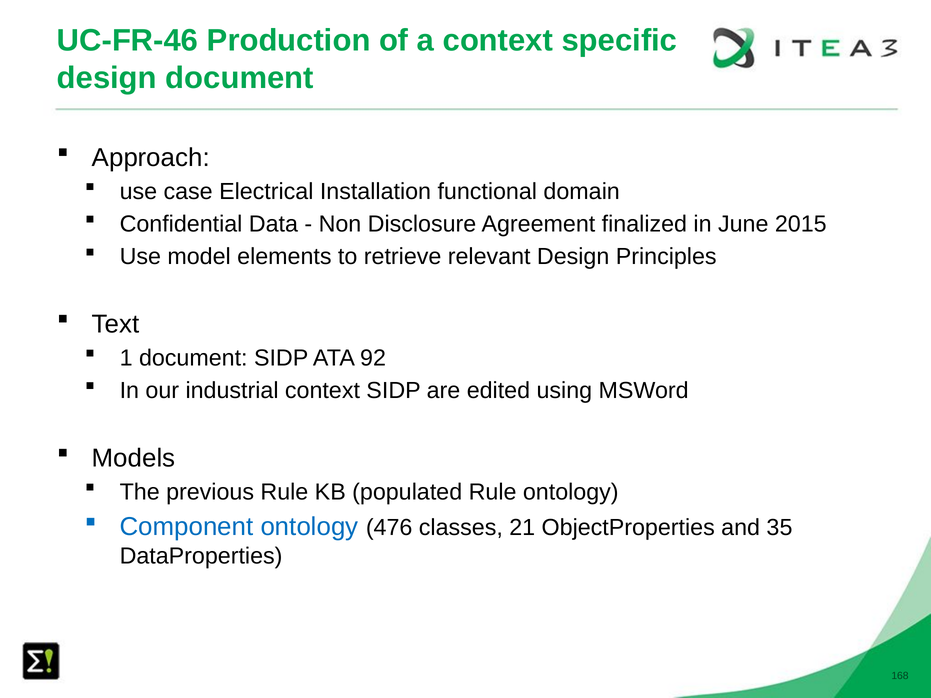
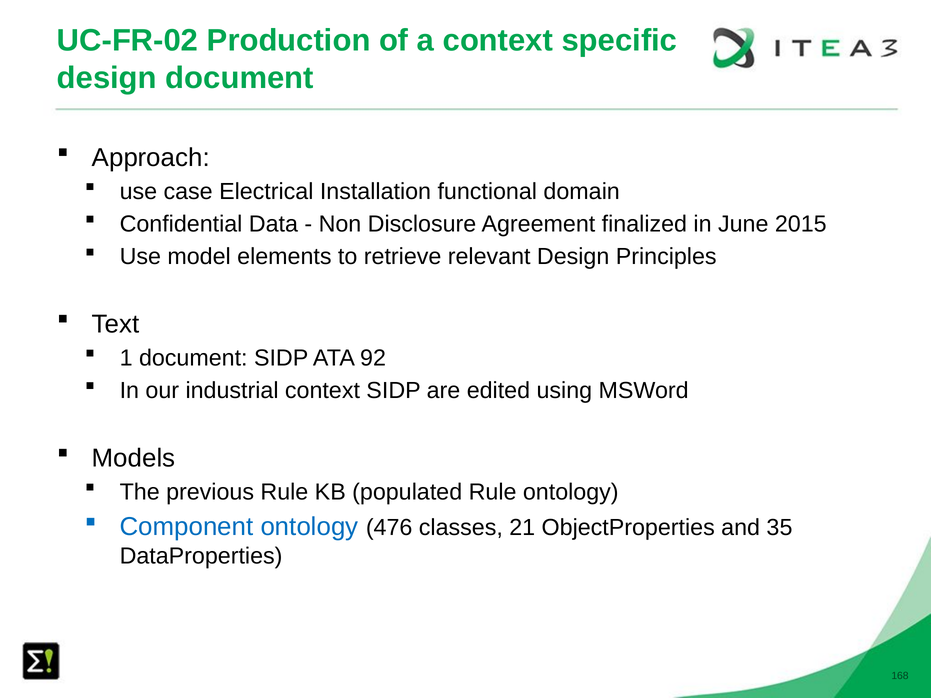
UC-FR-46: UC-FR-46 -> UC-FR-02 (128, 41)
